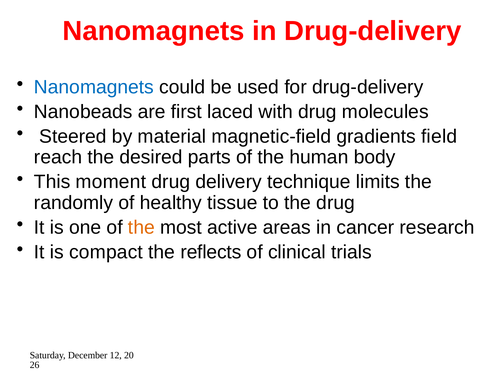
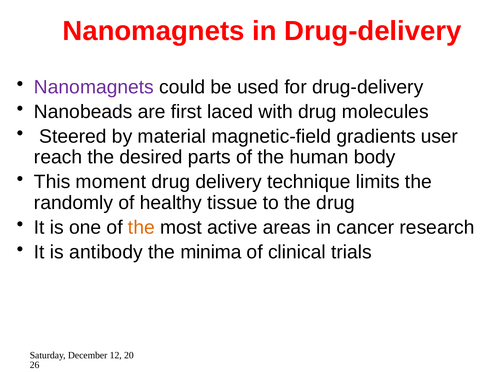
Nanomagnets colour: blue -> purple (94, 87)
field: field -> user (439, 136)
compact: compact -> antibody (106, 252)
reflects: reflects -> minima (211, 252)
